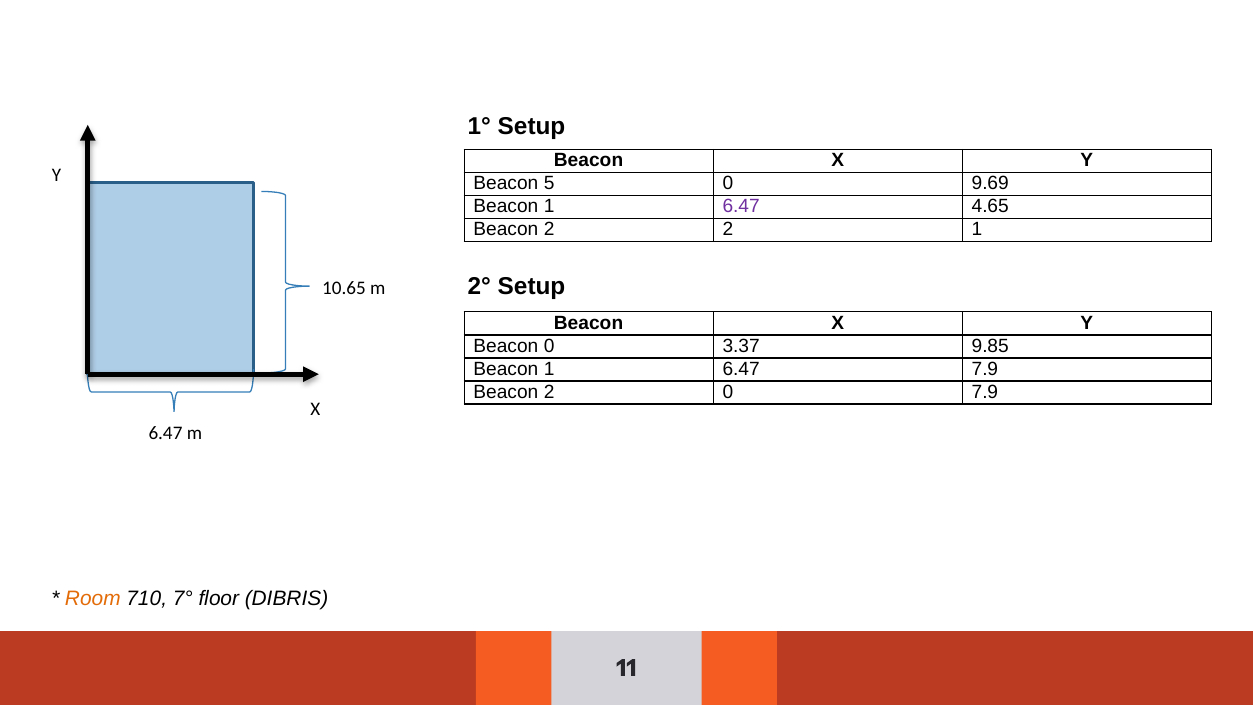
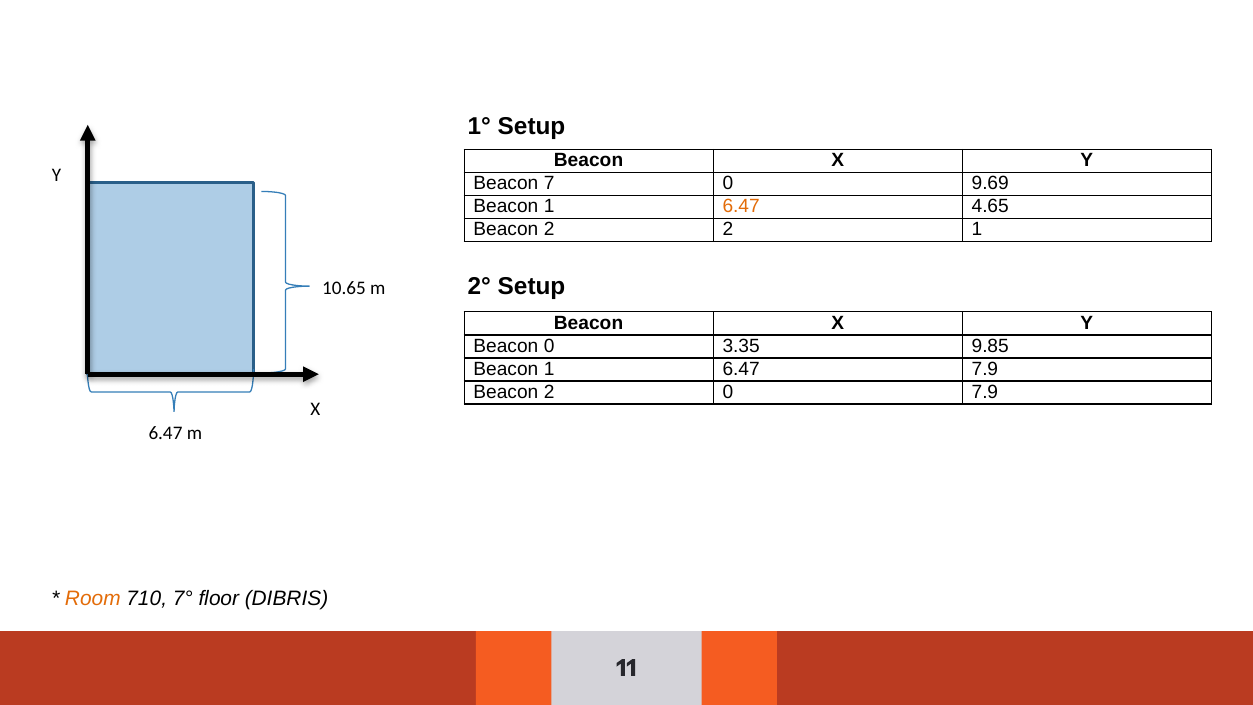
5: 5 -> 7 (549, 183)
6.47 colour: purple -> orange (741, 206)
3.37: 3.37 -> 3.35 (741, 346)
